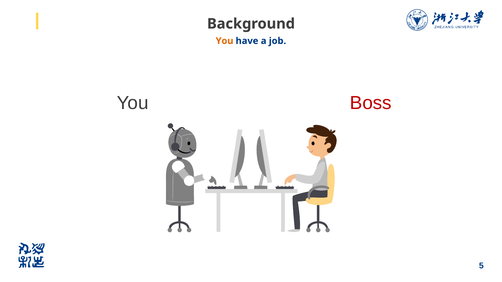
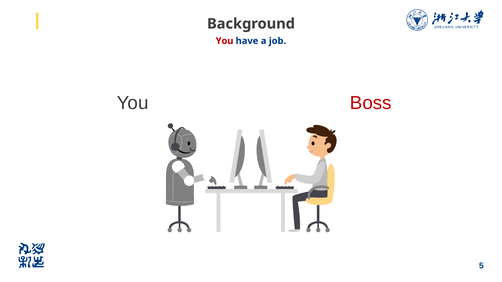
You colour: orange -> red (225, 41)
